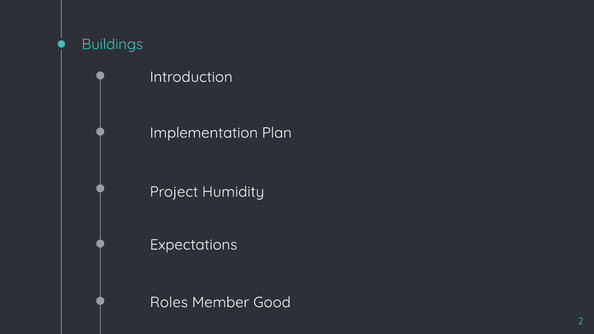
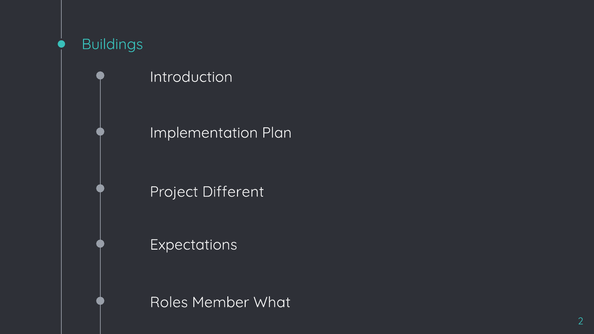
Humidity: Humidity -> Different (233, 192)
Good: Good -> What (272, 302)
